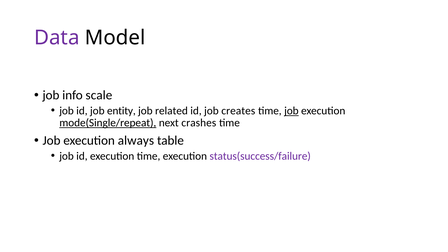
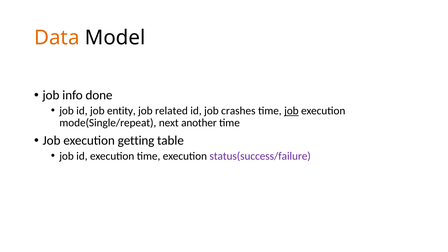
Data colour: purple -> orange (57, 38)
scale: scale -> done (99, 95)
creates: creates -> crashes (238, 111)
mode(Single/repeat underline: present -> none (108, 123)
crashes: crashes -> another (199, 123)
always: always -> getting (136, 141)
